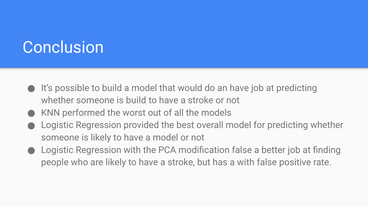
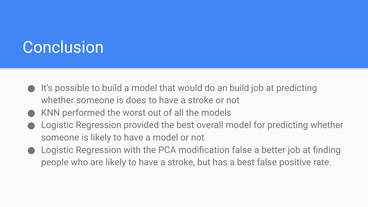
an have: have -> build (239, 88)
is build: build -> does (136, 100)
a with: with -> best (246, 162)
